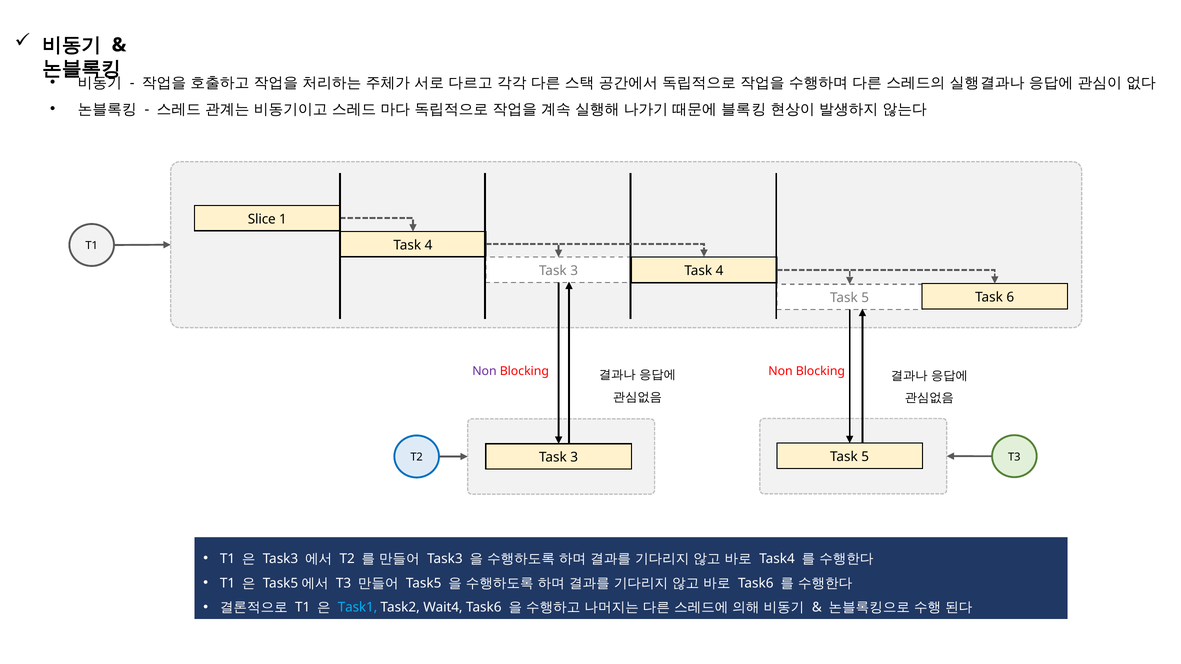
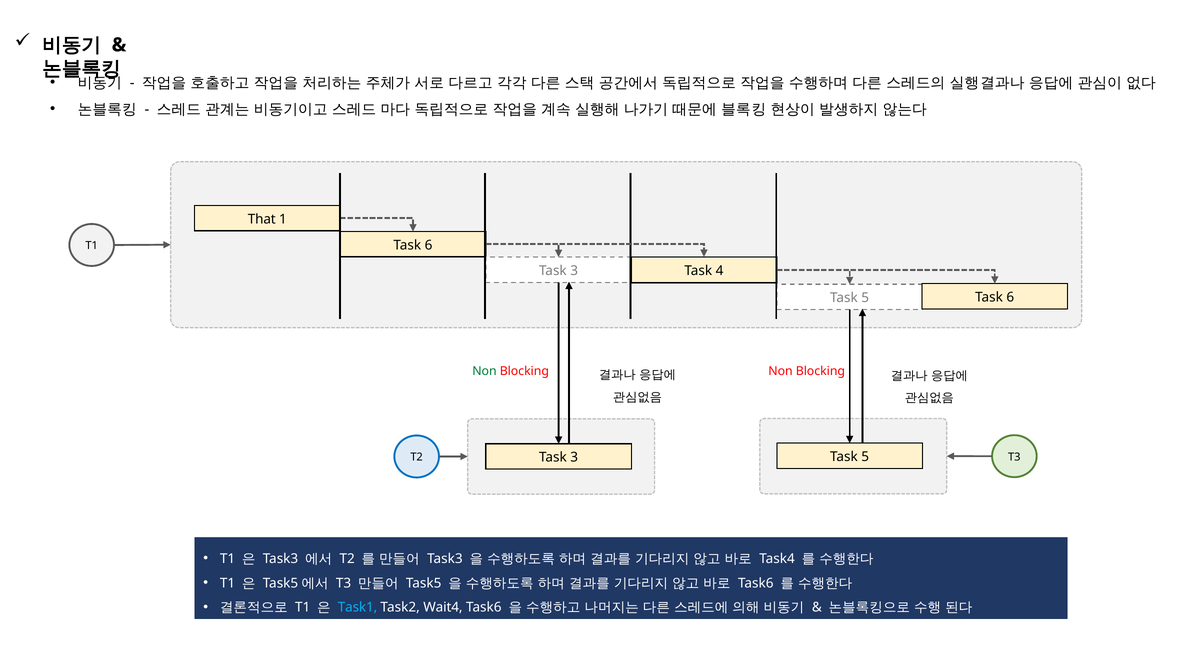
Slice: Slice -> That (262, 219)
T1 Task 4: 4 -> 6 (429, 245)
Non colour: purple -> green (484, 371)
